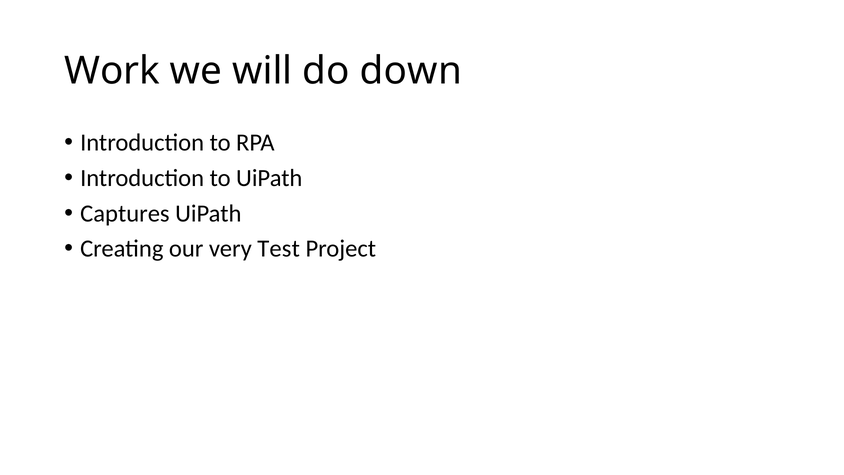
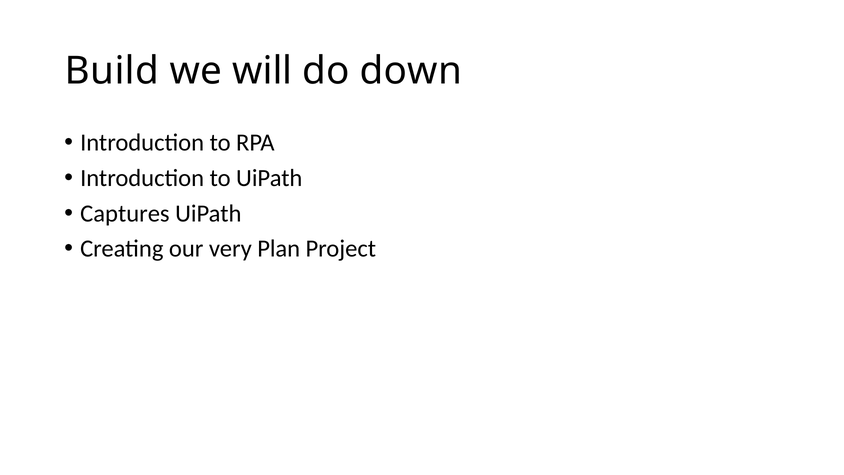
Work: Work -> Build (112, 71)
Test: Test -> Plan (279, 249)
